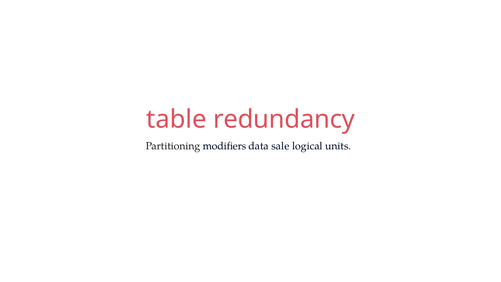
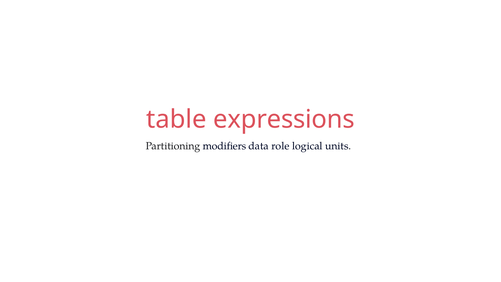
redundancy: redundancy -> expressions (284, 119)
sale: sale -> role (280, 146)
